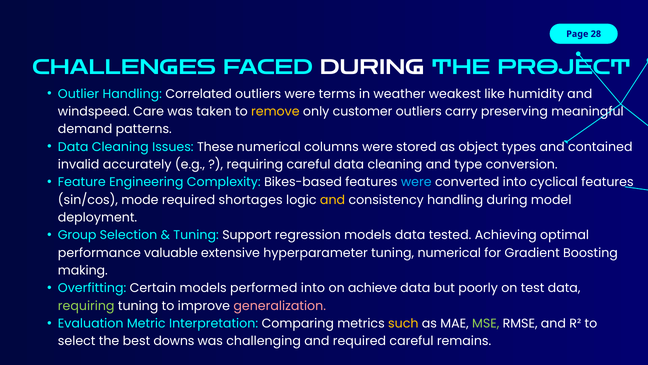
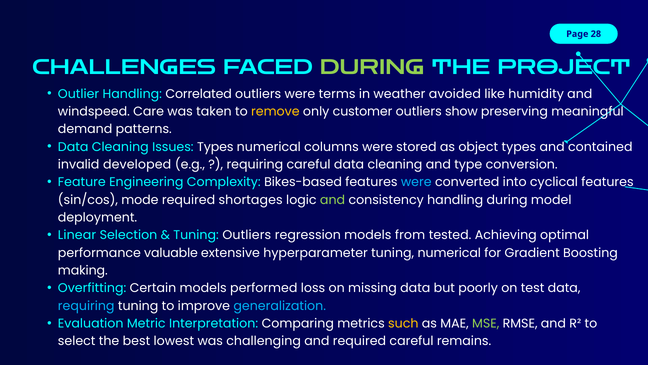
DURING colour: white -> light green (372, 67)
weakest: weakest -> avoided (455, 94)
carry: carry -> show (461, 111)
Issues These: These -> Types (215, 147)
accurately: accurately -> developed (137, 164)
and colour: yellow -> light green (333, 200)
Group: Group -> Linear (77, 235)
Tuning Support: Support -> Outliers (247, 235)
models data: data -> from (410, 235)
performed into: into -> loss (313, 288)
achieve: achieve -> missing (372, 288)
requiring colour: light green -> light blue (86, 306)
generalization colour: pink -> light blue (280, 306)
downs: downs -> lowest (174, 341)
